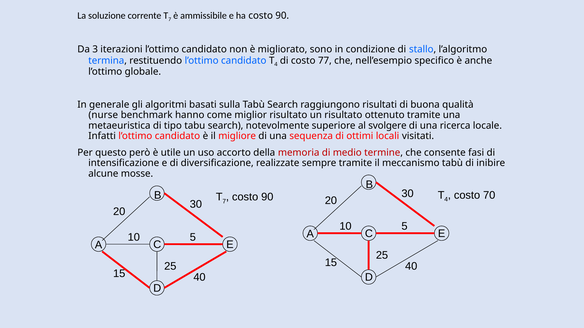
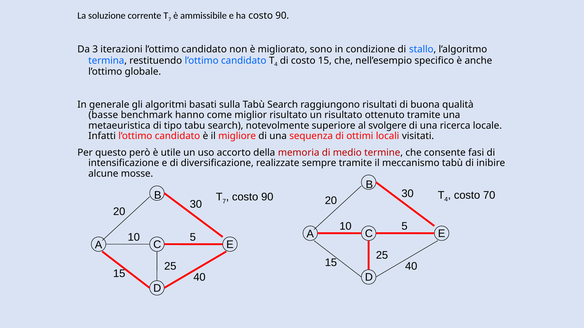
costo 77: 77 -> 15 (325, 61)
nurse: nurse -> basse (103, 115)
